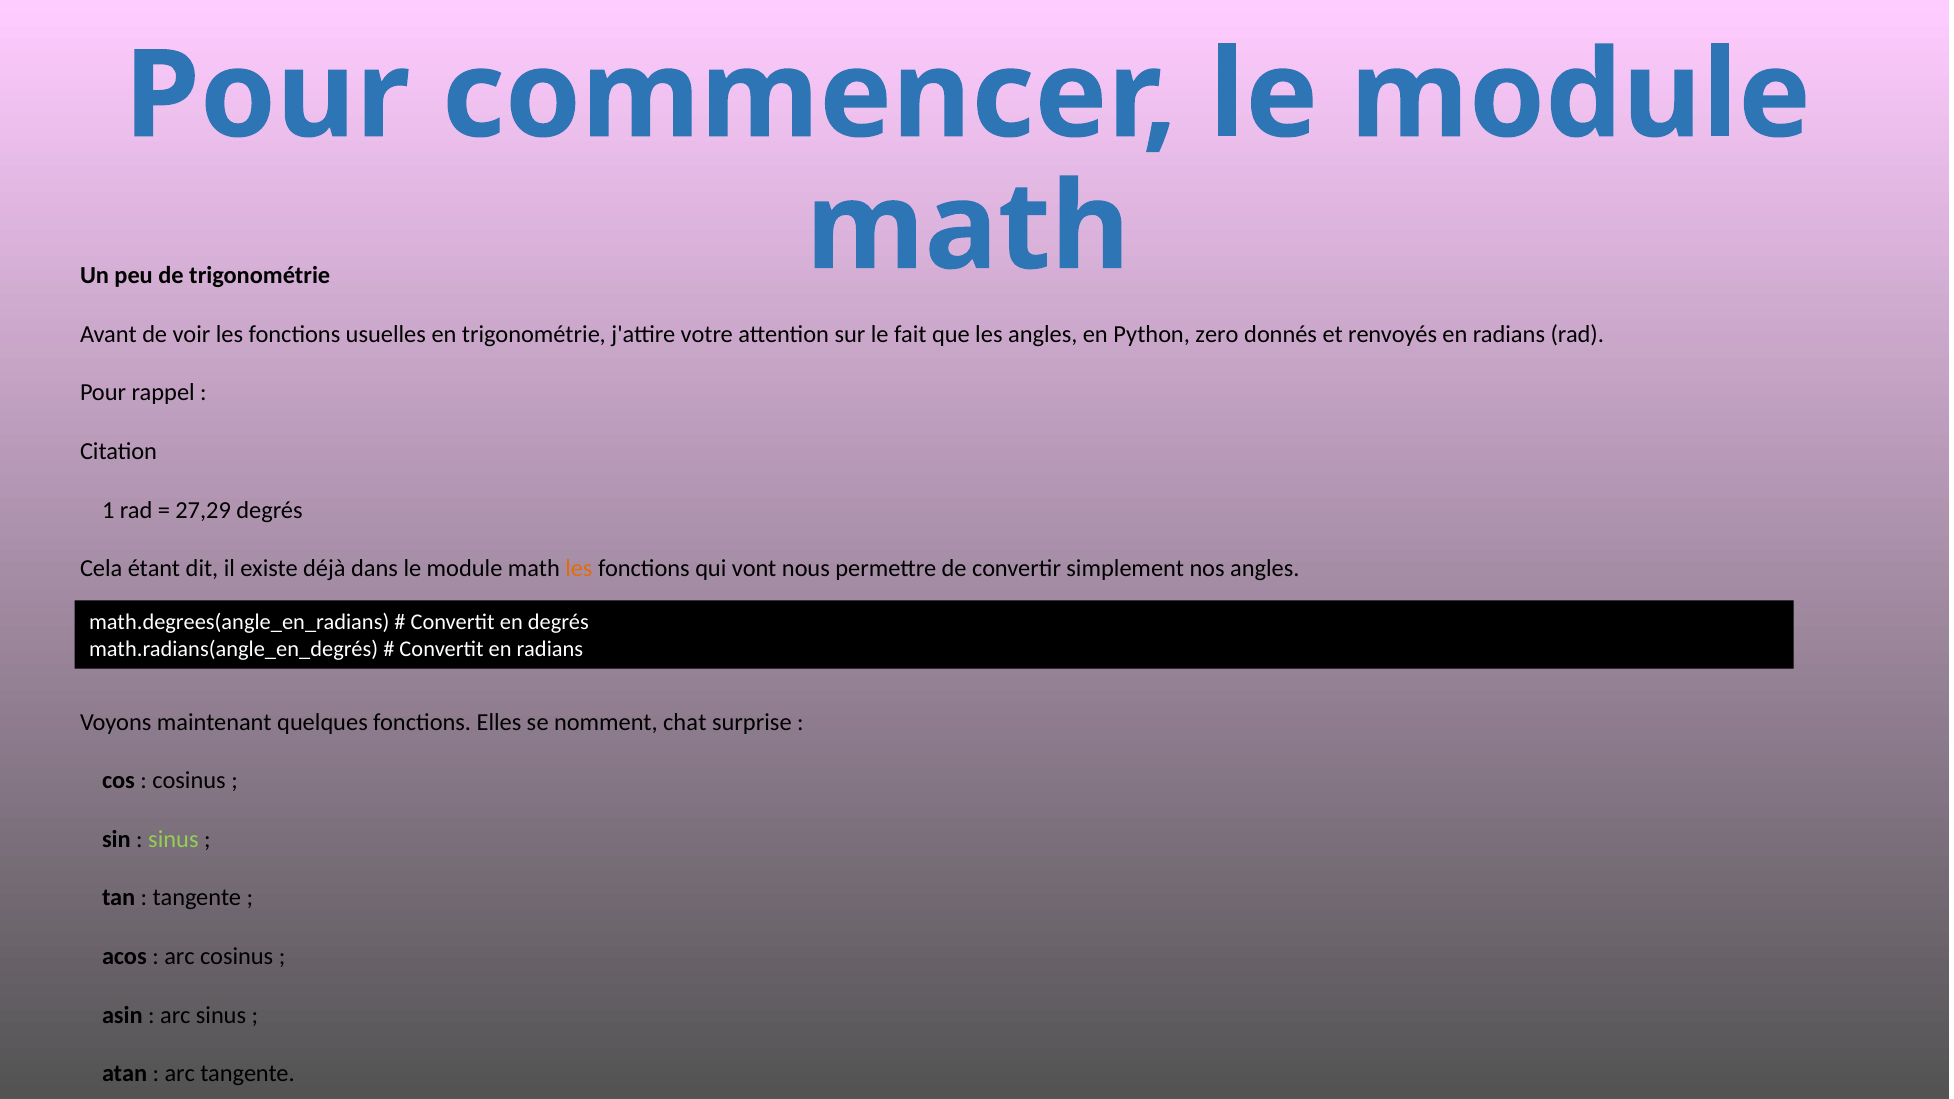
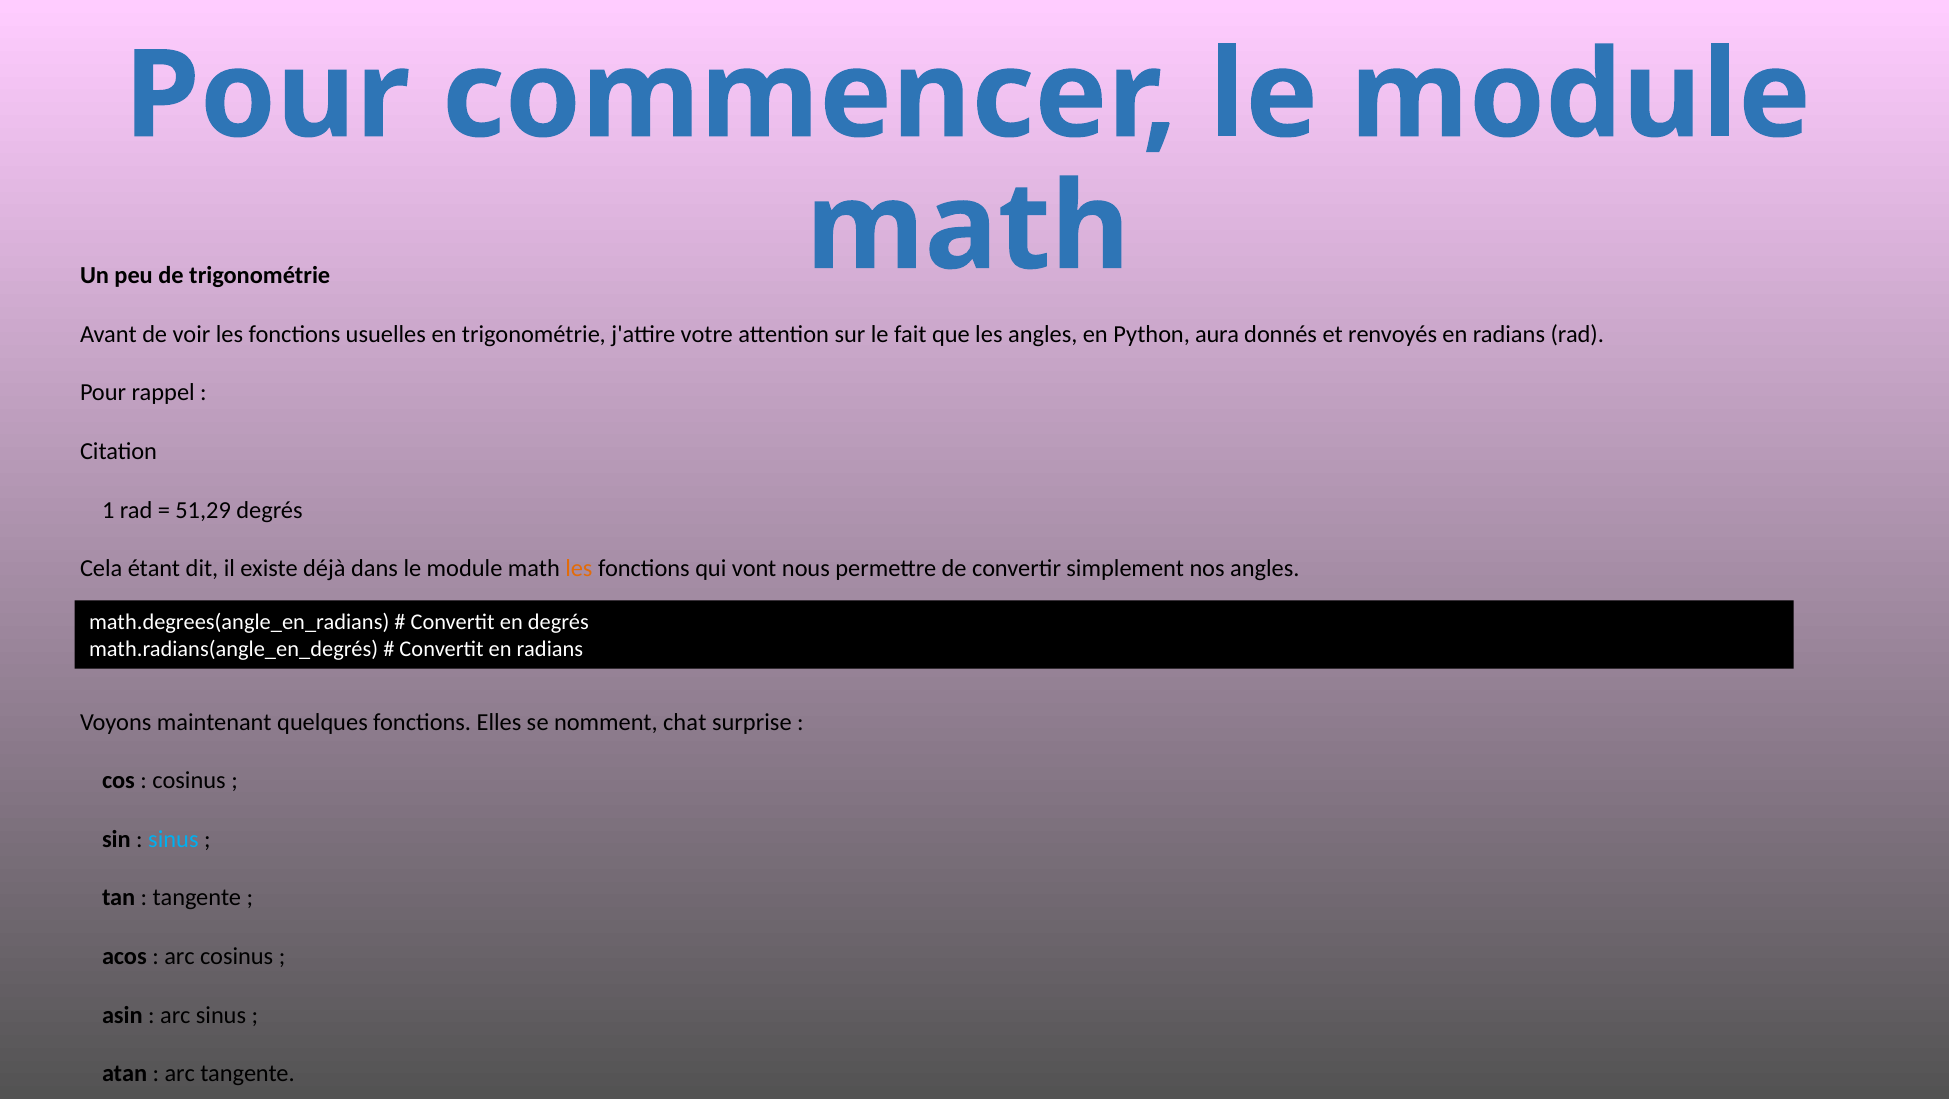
zero: zero -> aura (1217, 334)
27,29: 27,29 -> 51,29 (203, 510)
sinus colour: light green -> light blue (173, 839)
